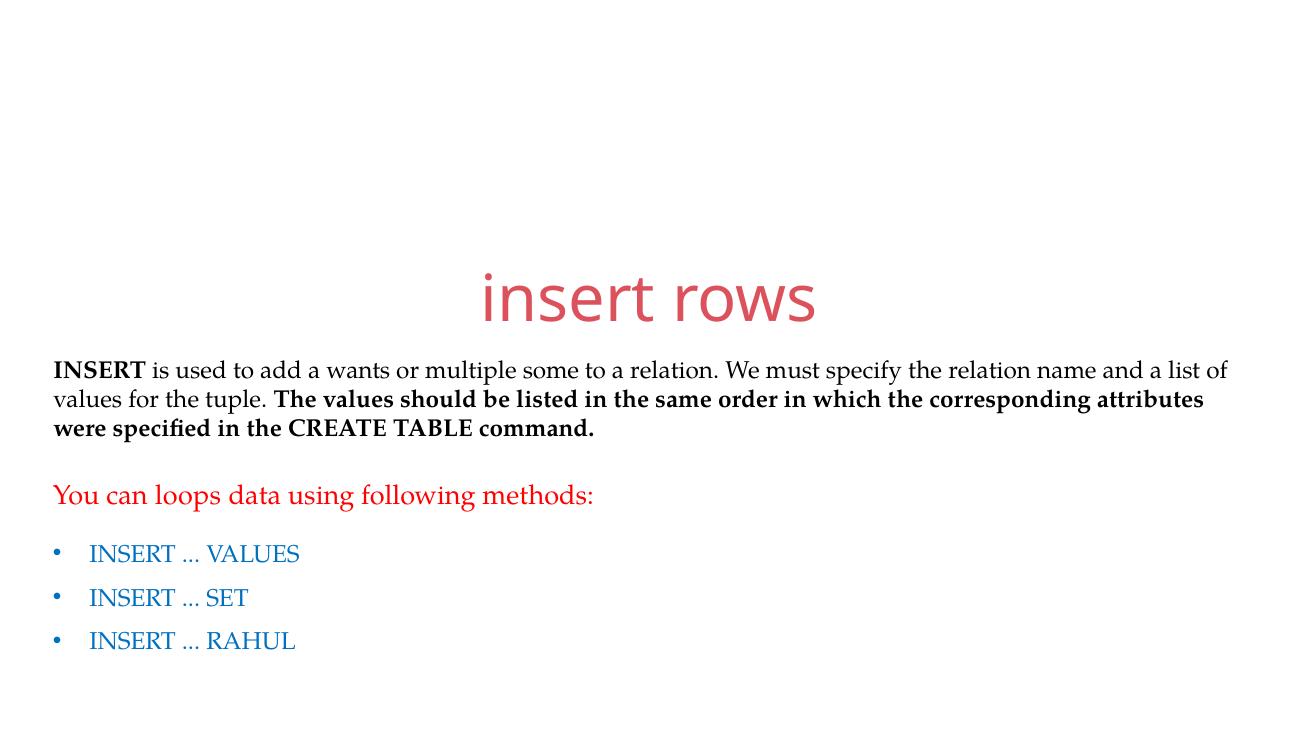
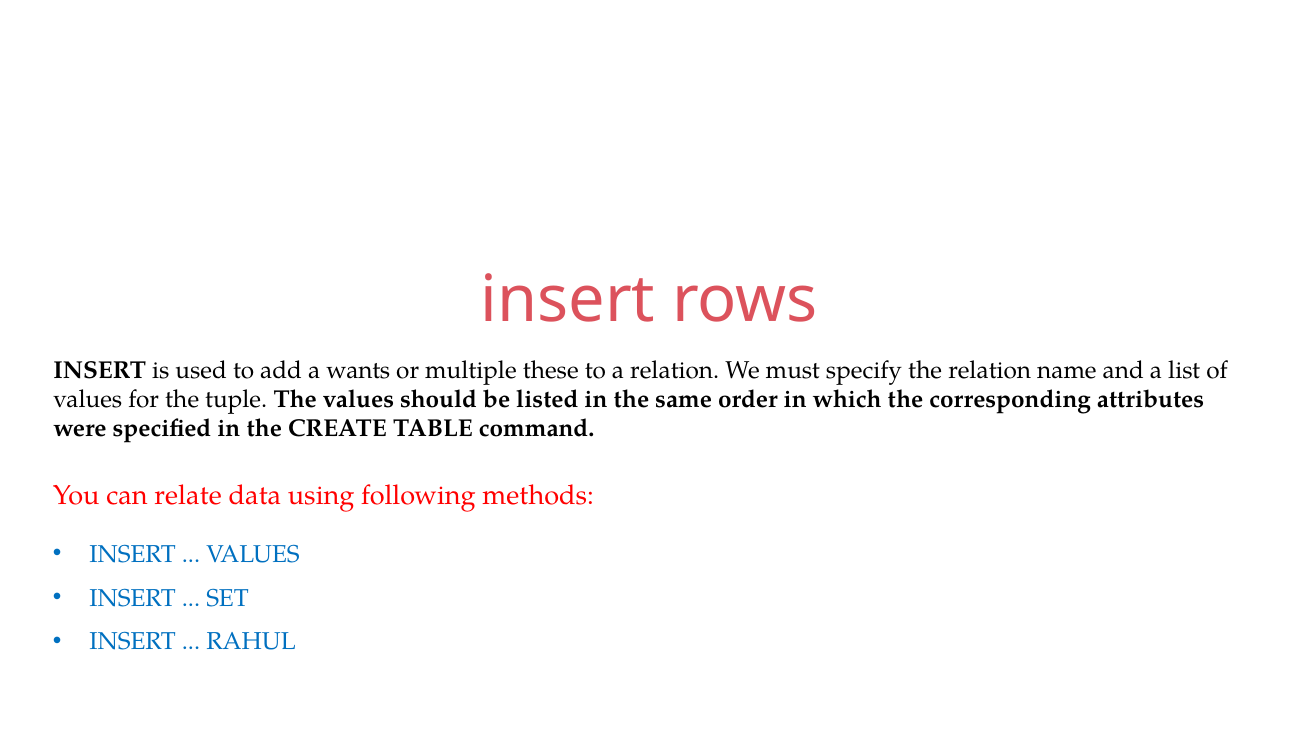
some: some -> these (551, 370)
loops: loops -> relate (188, 496)
